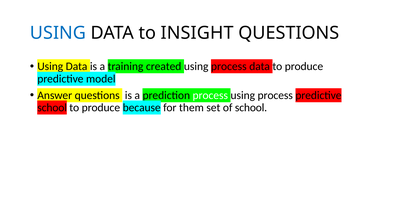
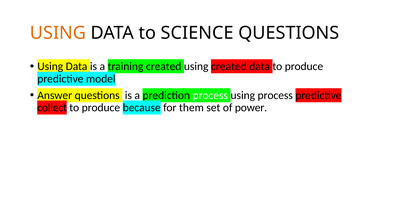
USING colour: blue -> orange (58, 33)
INSIGHT: INSIGHT -> SCIENCE (197, 33)
process: process -> created (229, 66)
school: school -> collect (52, 108)
of school: school -> power (251, 108)
